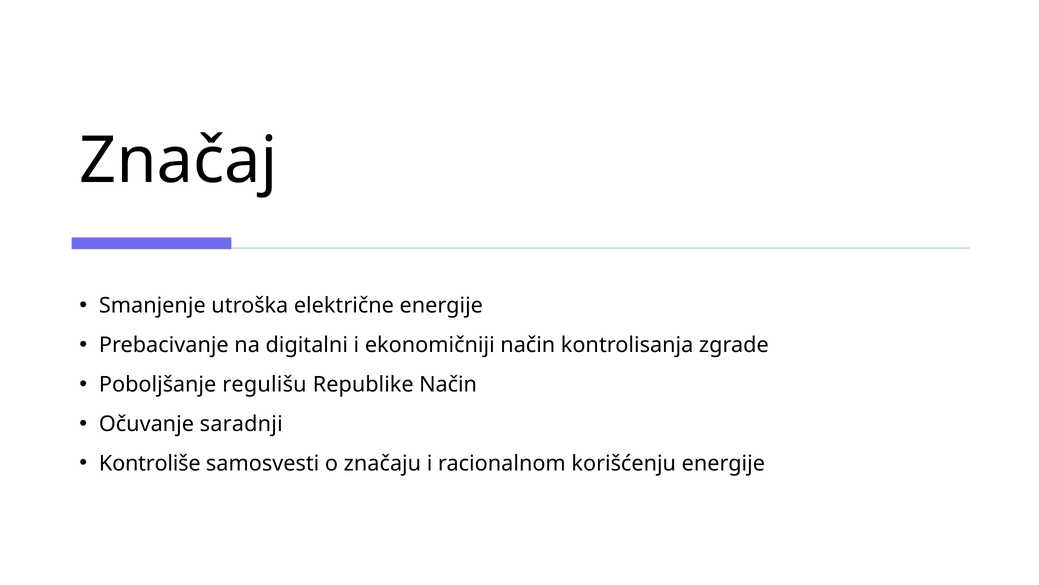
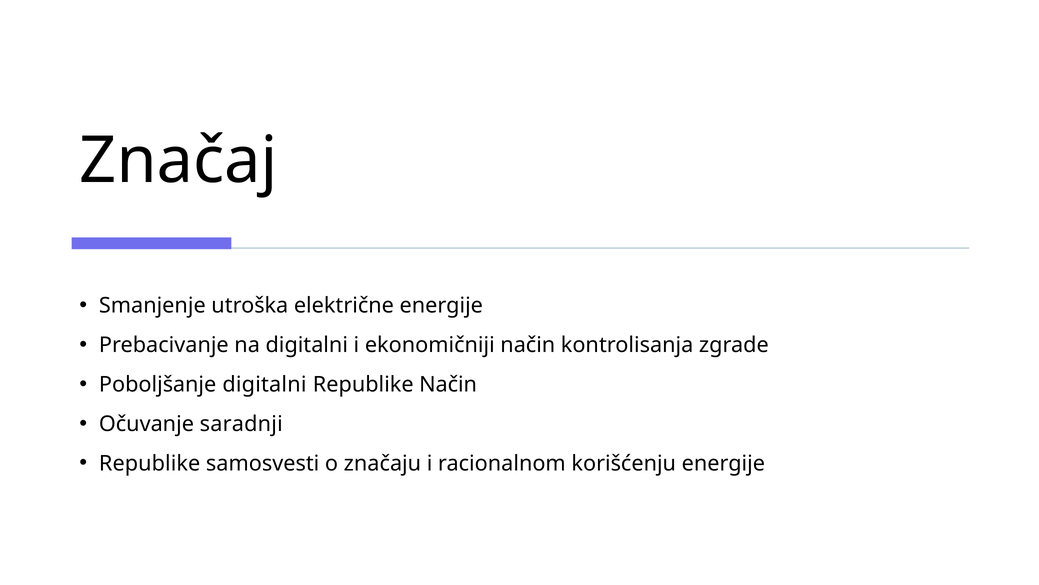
Poboljšanje regulišu: regulišu -> digitalni (264, 384)
Kontroliše: Kontroliše -> Republike (150, 463)
